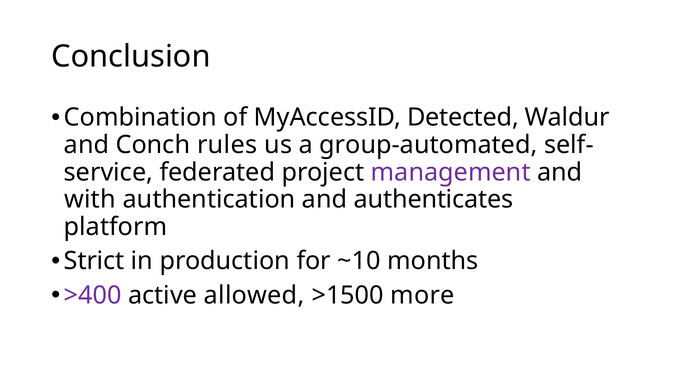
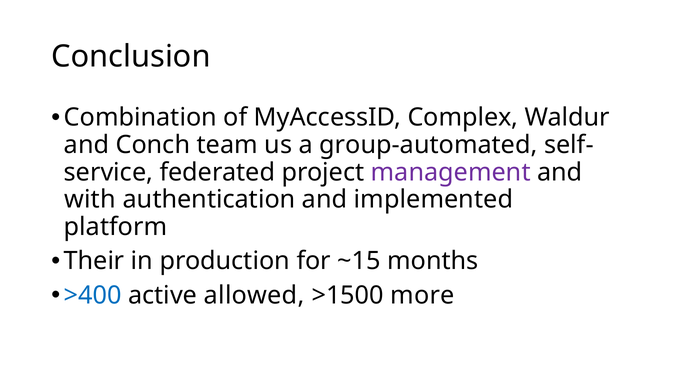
Detected: Detected -> Complex (463, 117)
rules: rules -> team (227, 145)
authenticates: authenticates -> implemented (433, 199)
Strict: Strict -> Their (94, 261)
~10: ~10 -> ~15 (359, 261)
>400 colour: purple -> blue (93, 295)
